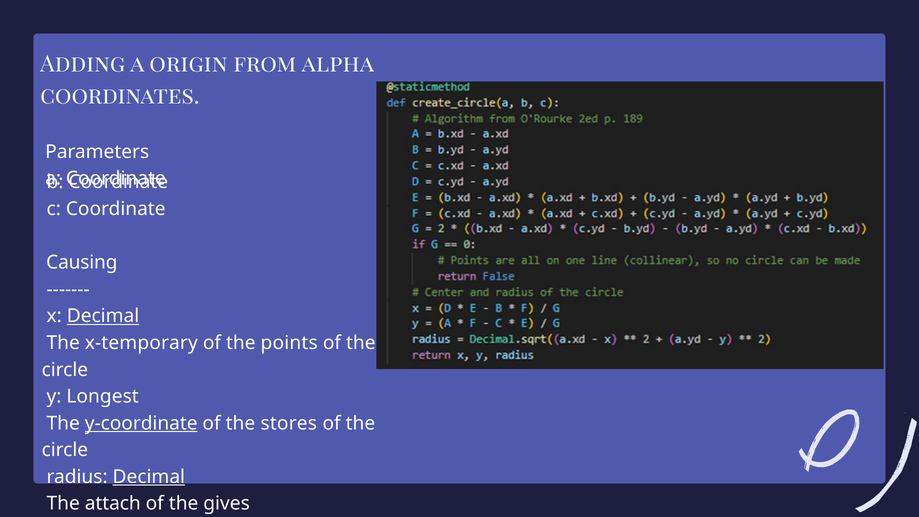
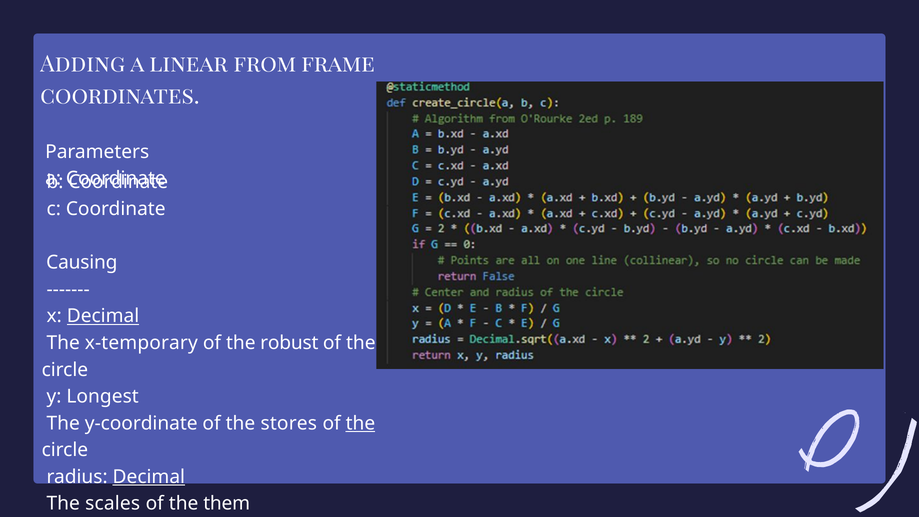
origin: origin -> linear (189, 64)
alpha: alpha -> frame (338, 64)
points: points -> robust (289, 343)
y-coordinate underline: present -> none (141, 423)
the underline: none -> present (360, 423)
attach: attach -> scales (113, 504)
gives: gives -> them (227, 504)
